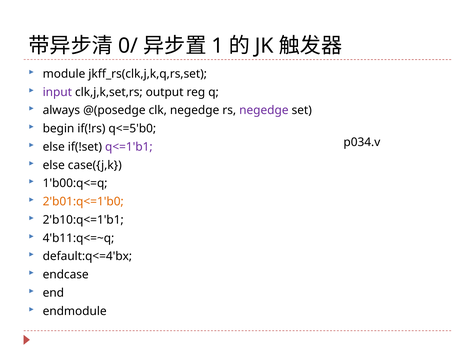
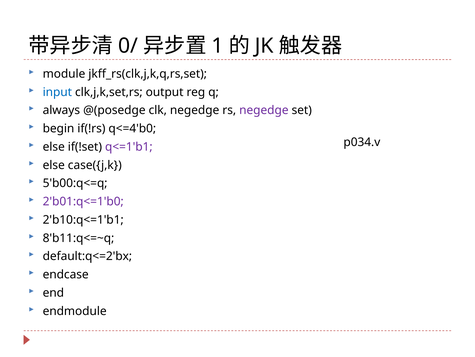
input colour: purple -> blue (57, 92)
q<=5'b0: q<=5'b0 -> q<=4'b0 (132, 128)
1'b00:q<=q: 1'b00:q<=q -> 5'b00:q<=q (75, 183)
2'b01:q<=1'b0 colour: orange -> purple (83, 201)
4'b11:q<=~q: 4'b11:q<=~q -> 8'b11:q<=~q (78, 238)
default:q<=4'bx: default:q<=4'bx -> default:q<=2'bx (87, 256)
